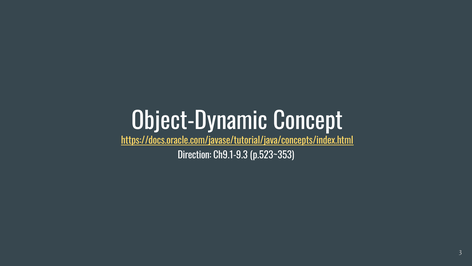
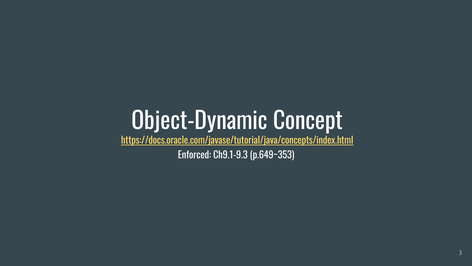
Direction: Direction -> Enforced (194, 155)
p.523~353: p.523~353 -> p.649~353 (272, 155)
